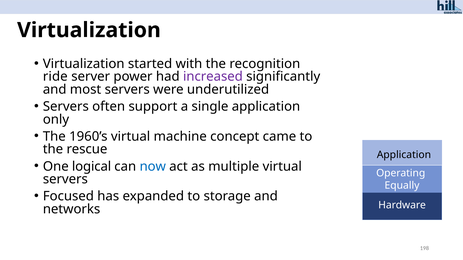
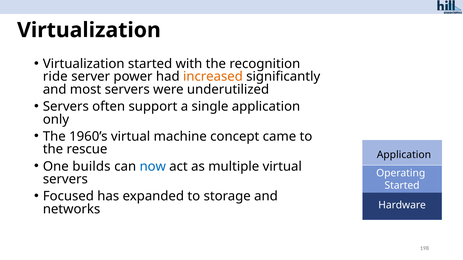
increased colour: purple -> orange (213, 77)
logical: logical -> builds (91, 167)
Equally: Equally -> Started (402, 186)
